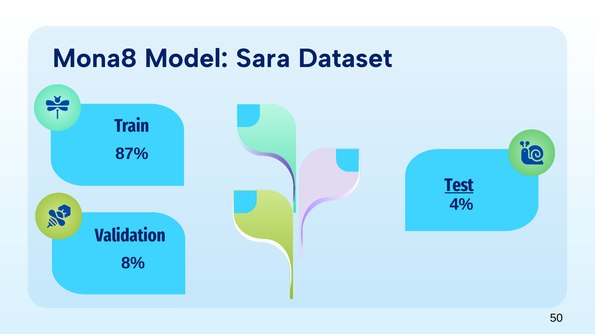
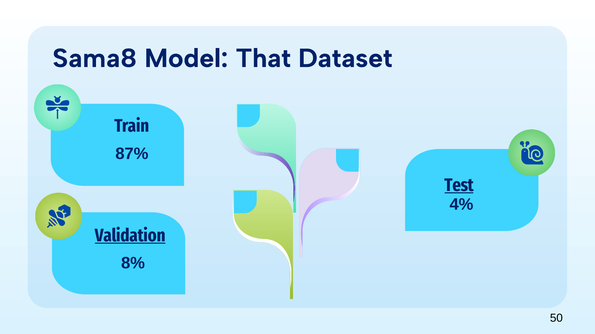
Mona8: Mona8 -> Sama8 (95, 58)
Sara: Sara -> That (263, 58)
Validation underline: none -> present (130, 236)
